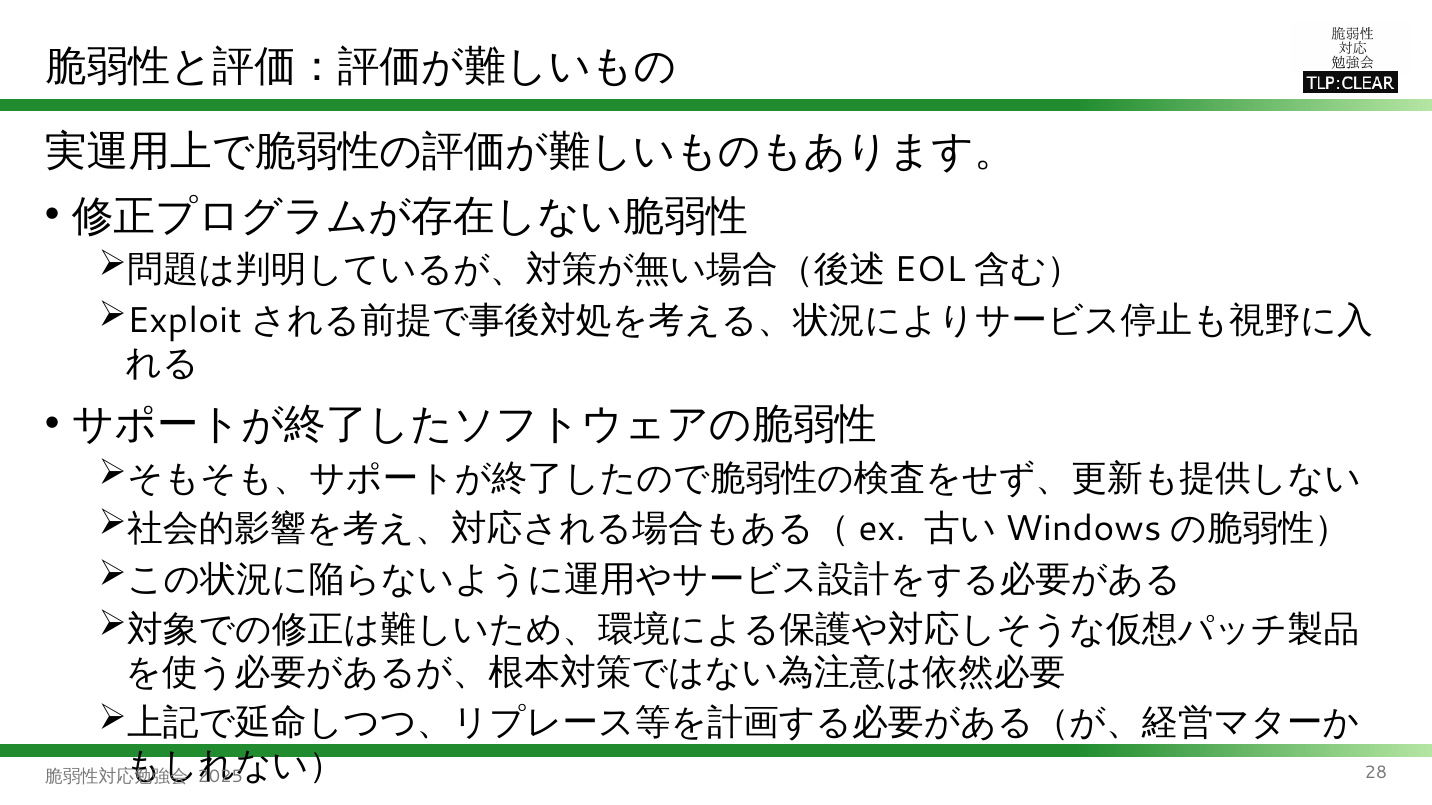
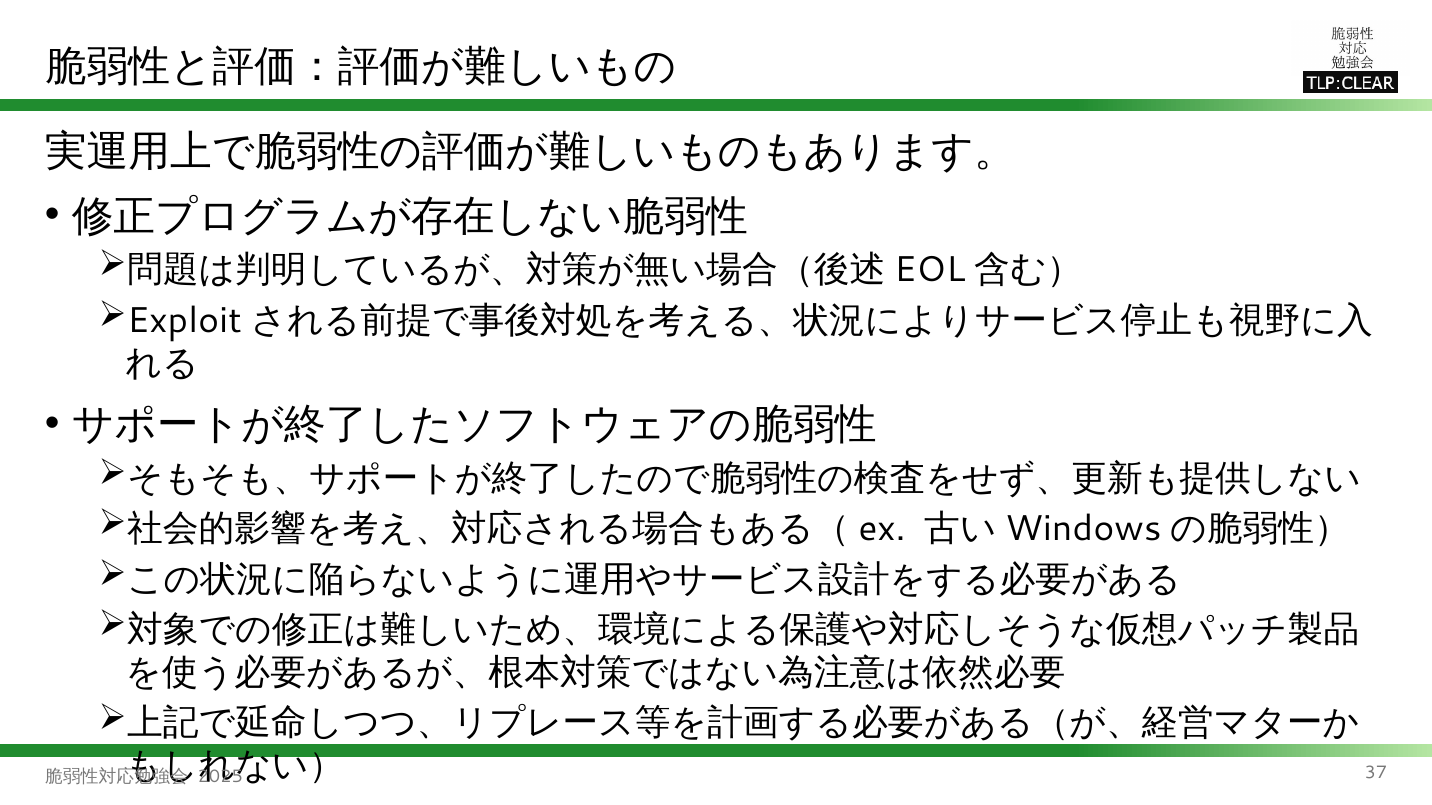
28: 28 -> 37 (1376, 773)
